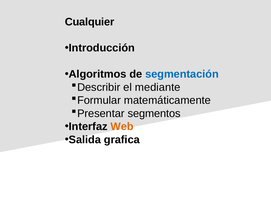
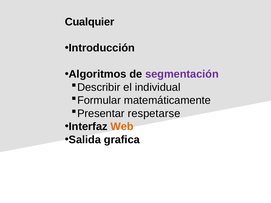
segmentación colour: blue -> purple (182, 74)
mediante: mediante -> individual (158, 87)
segmentos: segmentos -> respetarse (154, 114)
